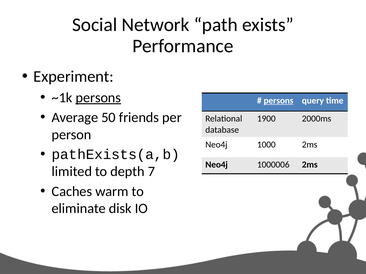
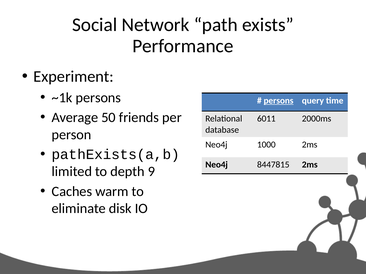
persons underline: present -> none (98, 98)
1900: 1900 -> 6011 (266, 119)
1000006: 1000006 -> 8447815 (273, 165)
7: 7 -> 9 (151, 172)
